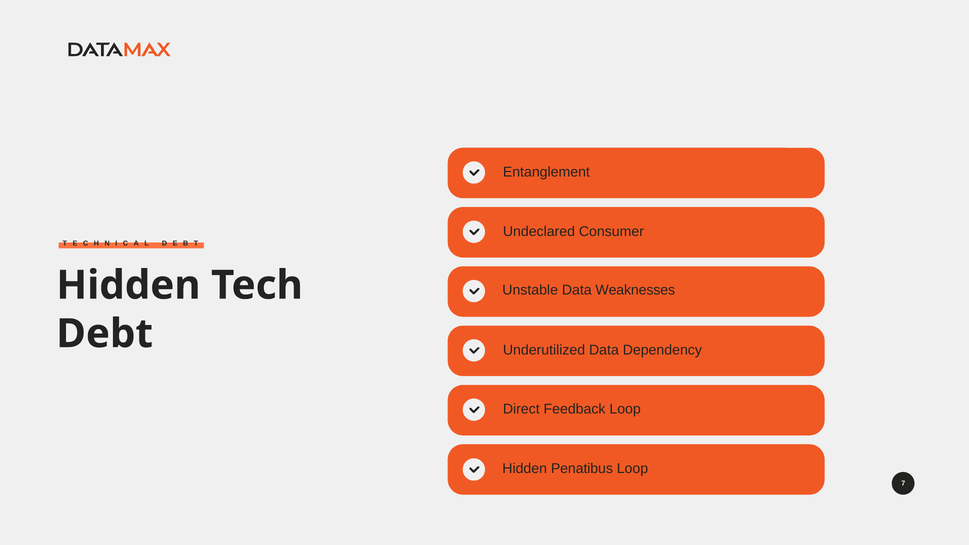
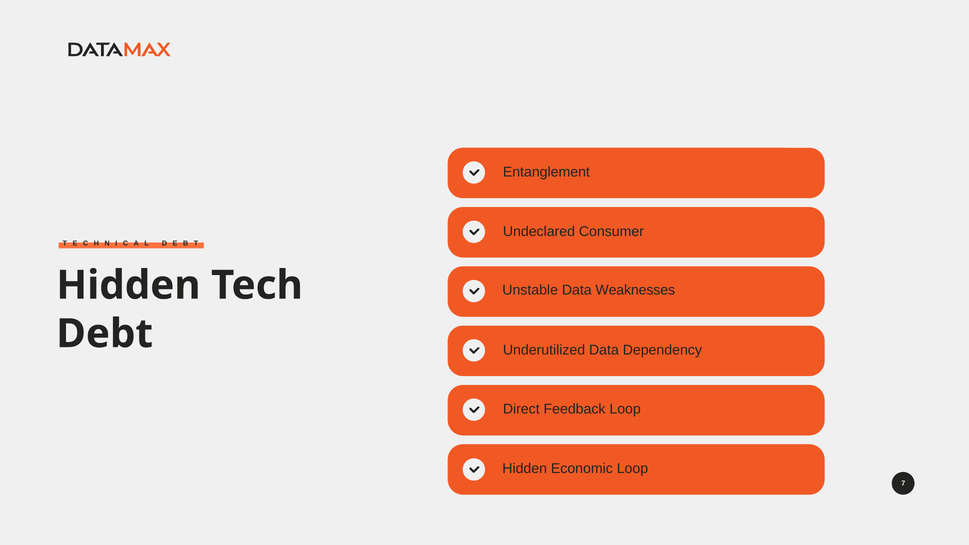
Penatibus: Penatibus -> Economic (582, 469)
